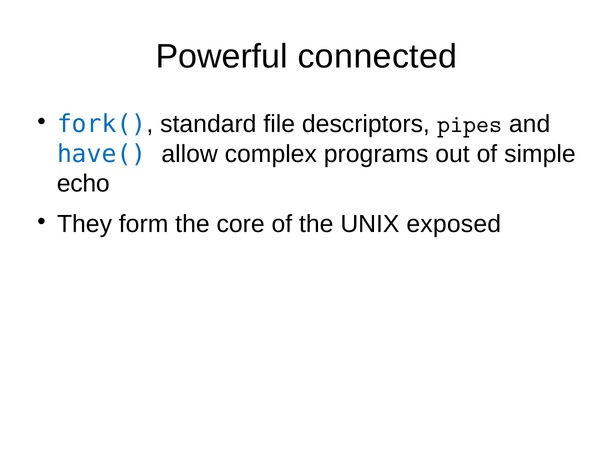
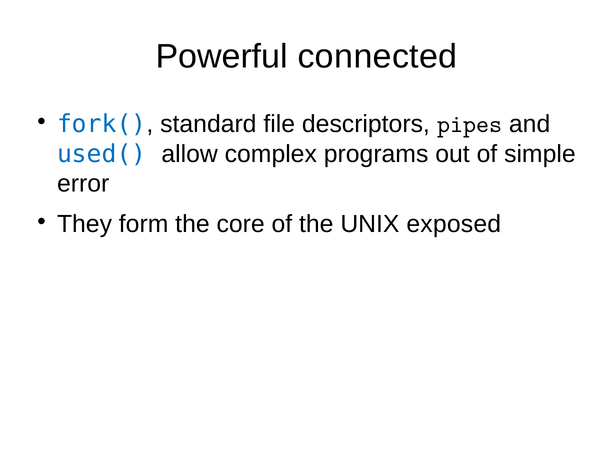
have(: have( -> used( (102, 154)
echo: echo -> error (83, 184)
